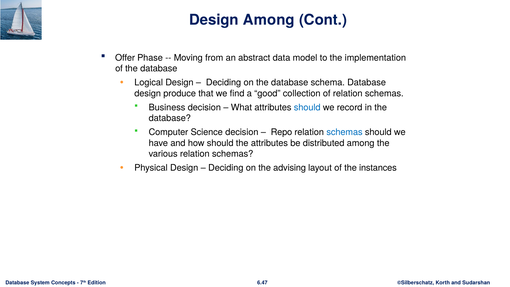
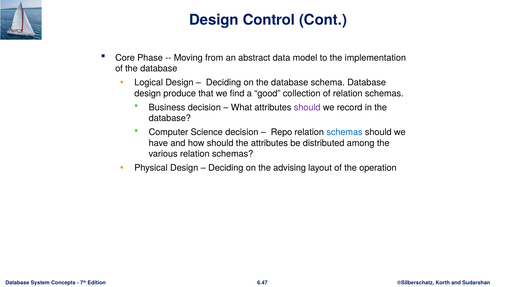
Design Among: Among -> Control (269, 20)
Offer: Offer -> Core (125, 58)
should colour: blue -> purple (307, 107)
instances: instances -> operation (378, 168)
